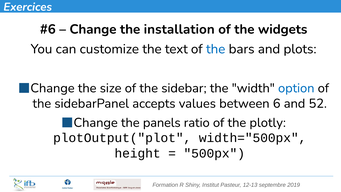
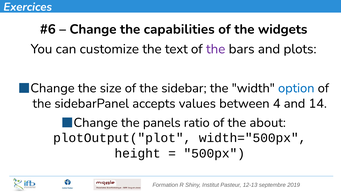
installation: installation -> capabilities (179, 29)
the colour: blue -> purple (216, 49)
6: 6 -> 4 (277, 103)
52: 52 -> 14 (318, 103)
plotly: plotly -> about (268, 123)
